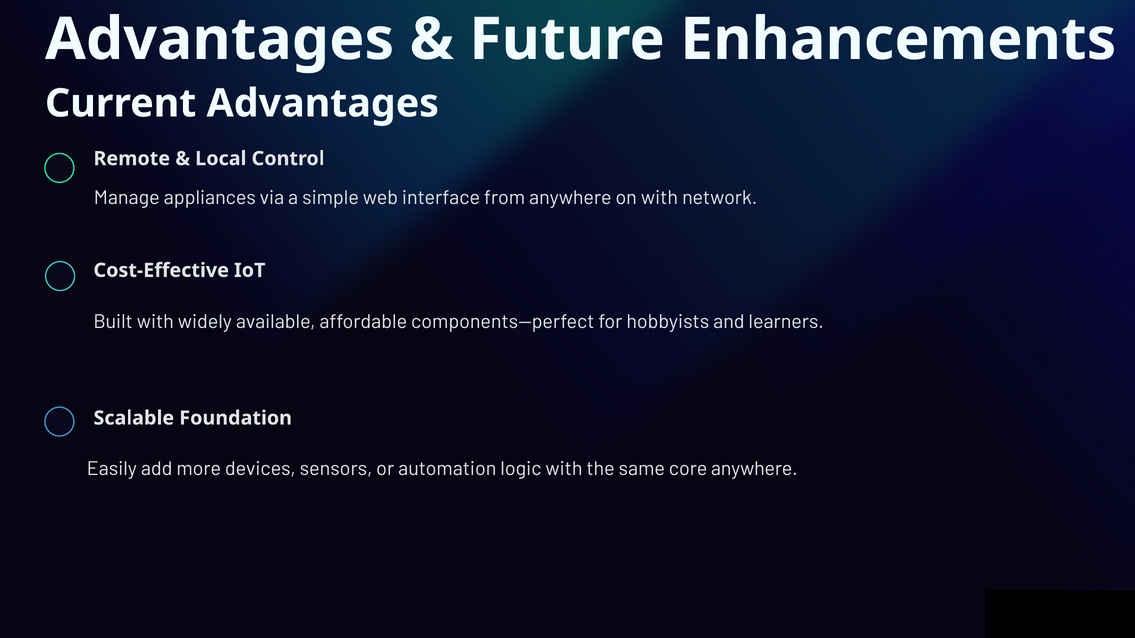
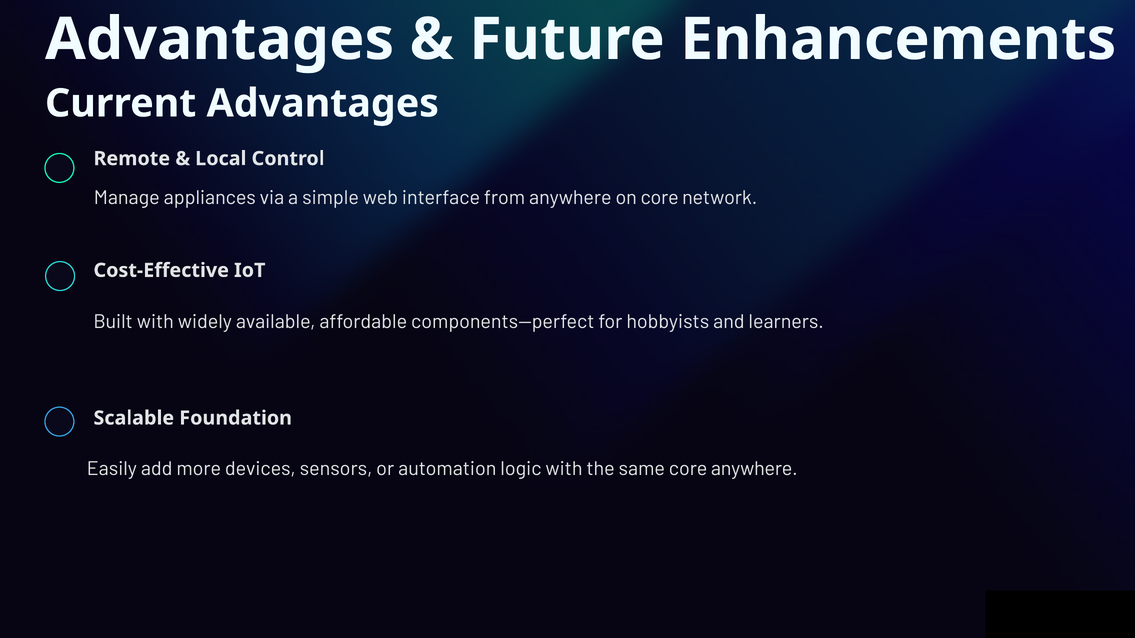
on with: with -> core (660, 198)
